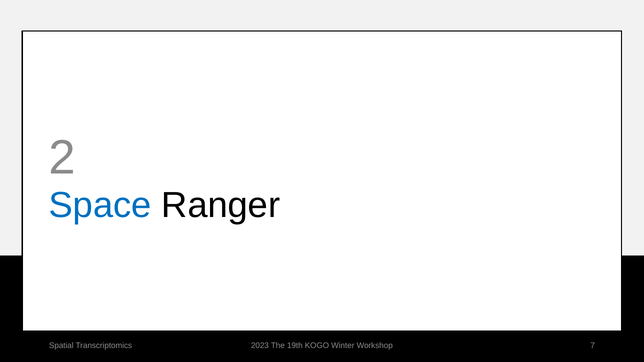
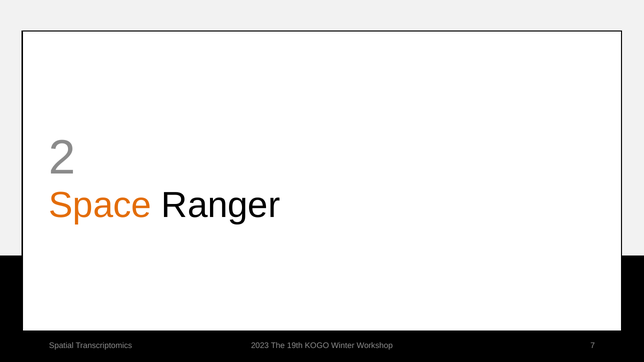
Space colour: blue -> orange (100, 205)
